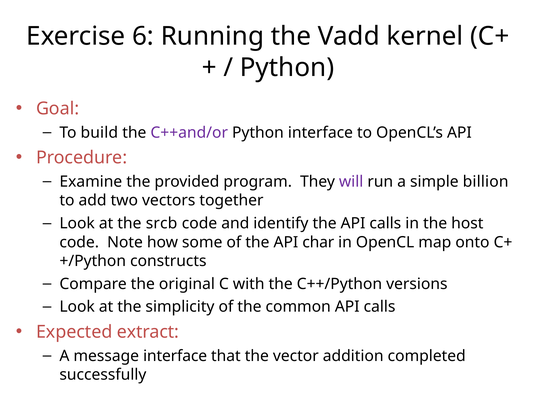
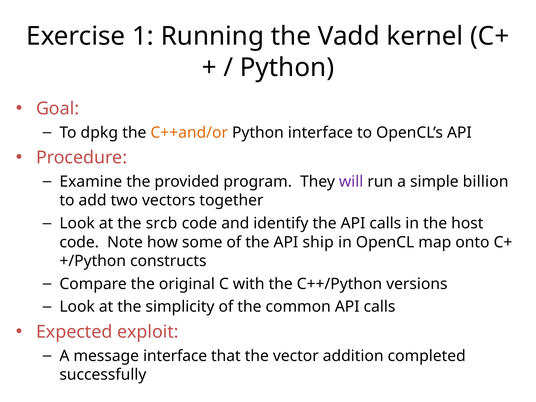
6: 6 -> 1 (143, 36)
build: build -> dpkg (99, 133)
C++and/or colour: purple -> orange (189, 133)
char: char -> ship (318, 242)
extract: extract -> exploit (148, 332)
